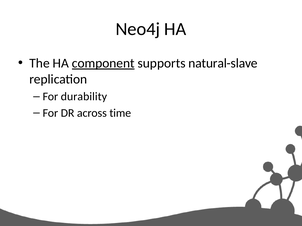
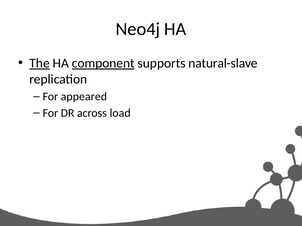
The underline: none -> present (40, 63)
durability: durability -> appeared (84, 97)
time: time -> load (120, 113)
